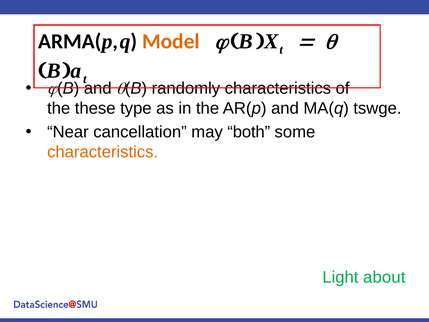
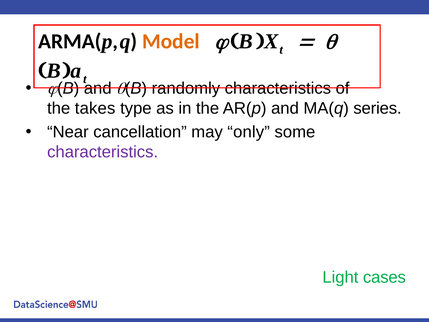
these: these -> takes (95, 108)
tswge: tswge -> series (377, 108)
both: both -> only (249, 132)
characteristics colour: orange -> purple (103, 152)
about: about -> cases (384, 277)
